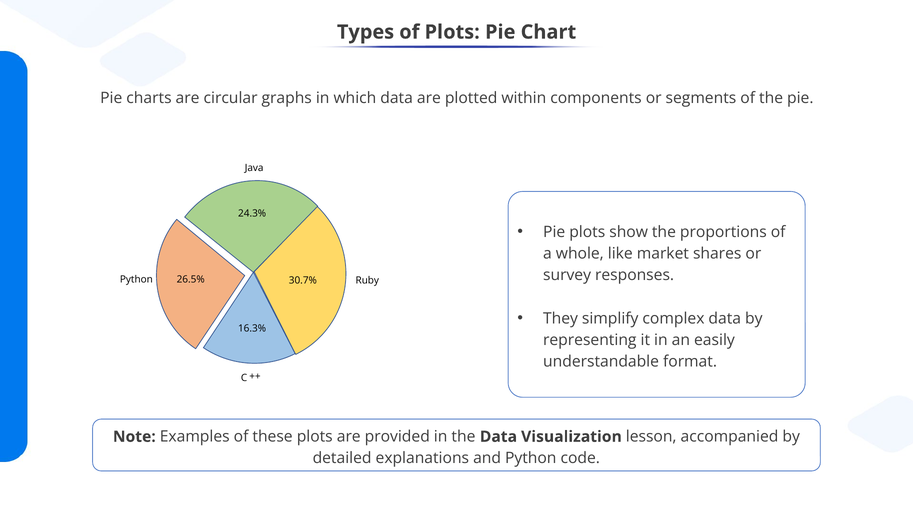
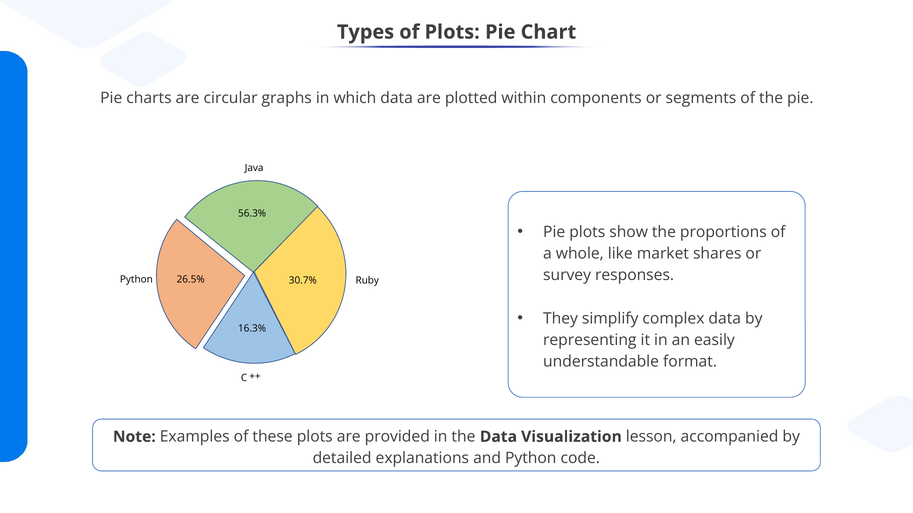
24.3%: 24.3% -> 56.3% (252, 214)
